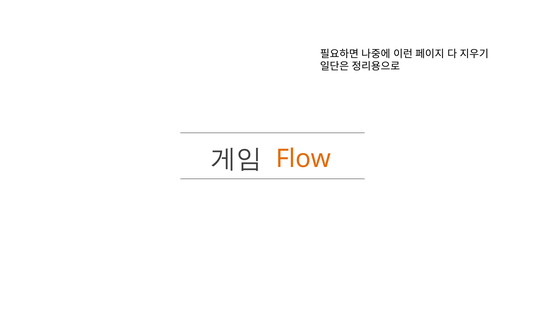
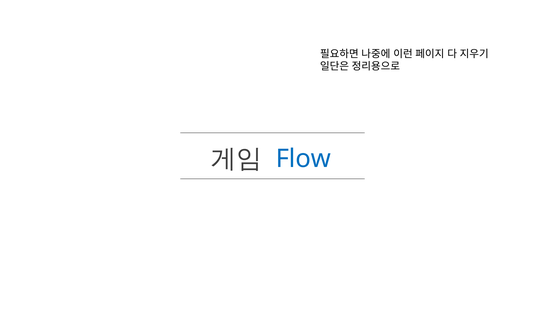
Flow colour: orange -> blue (303, 158)
